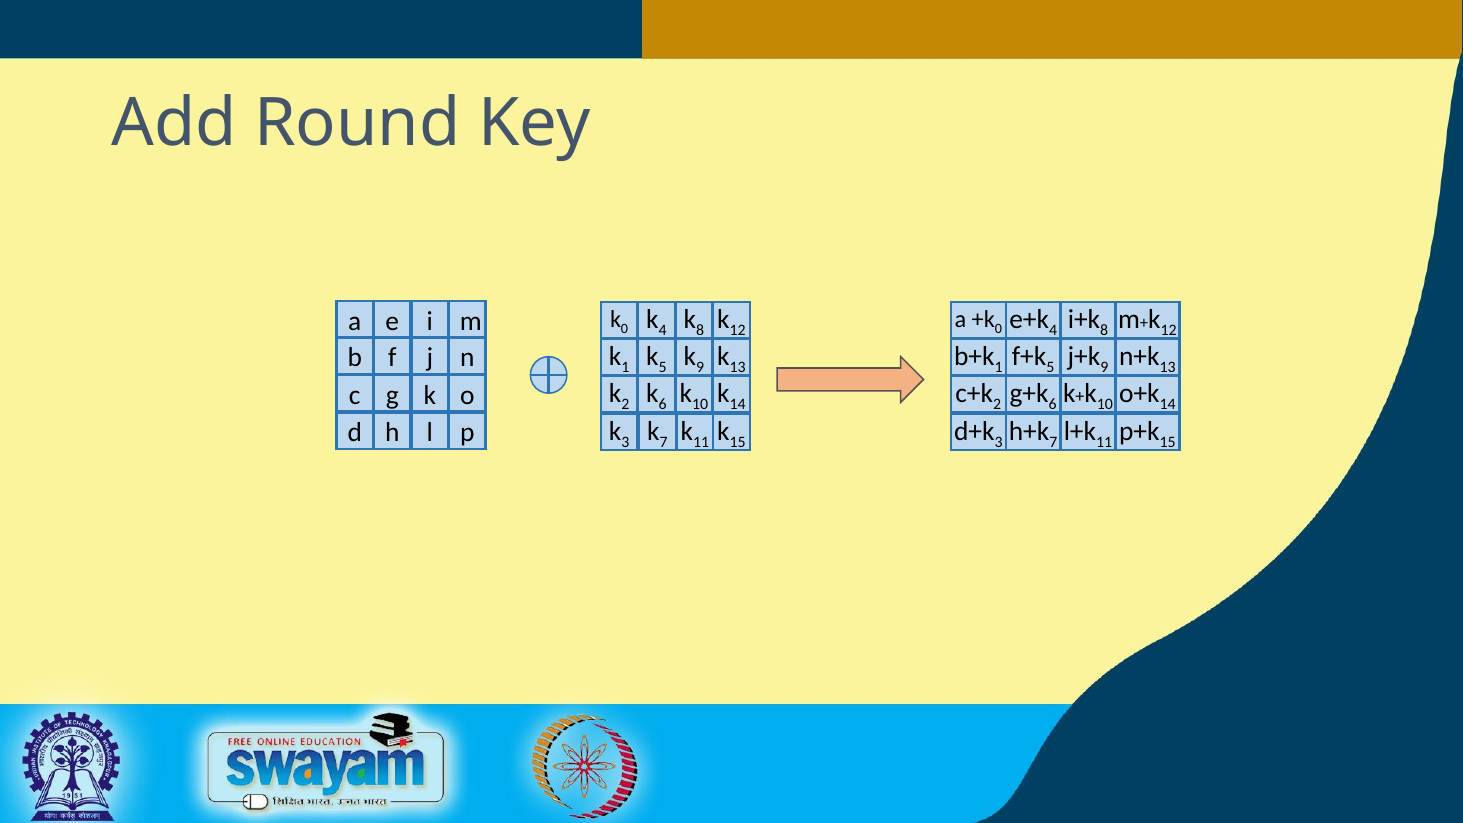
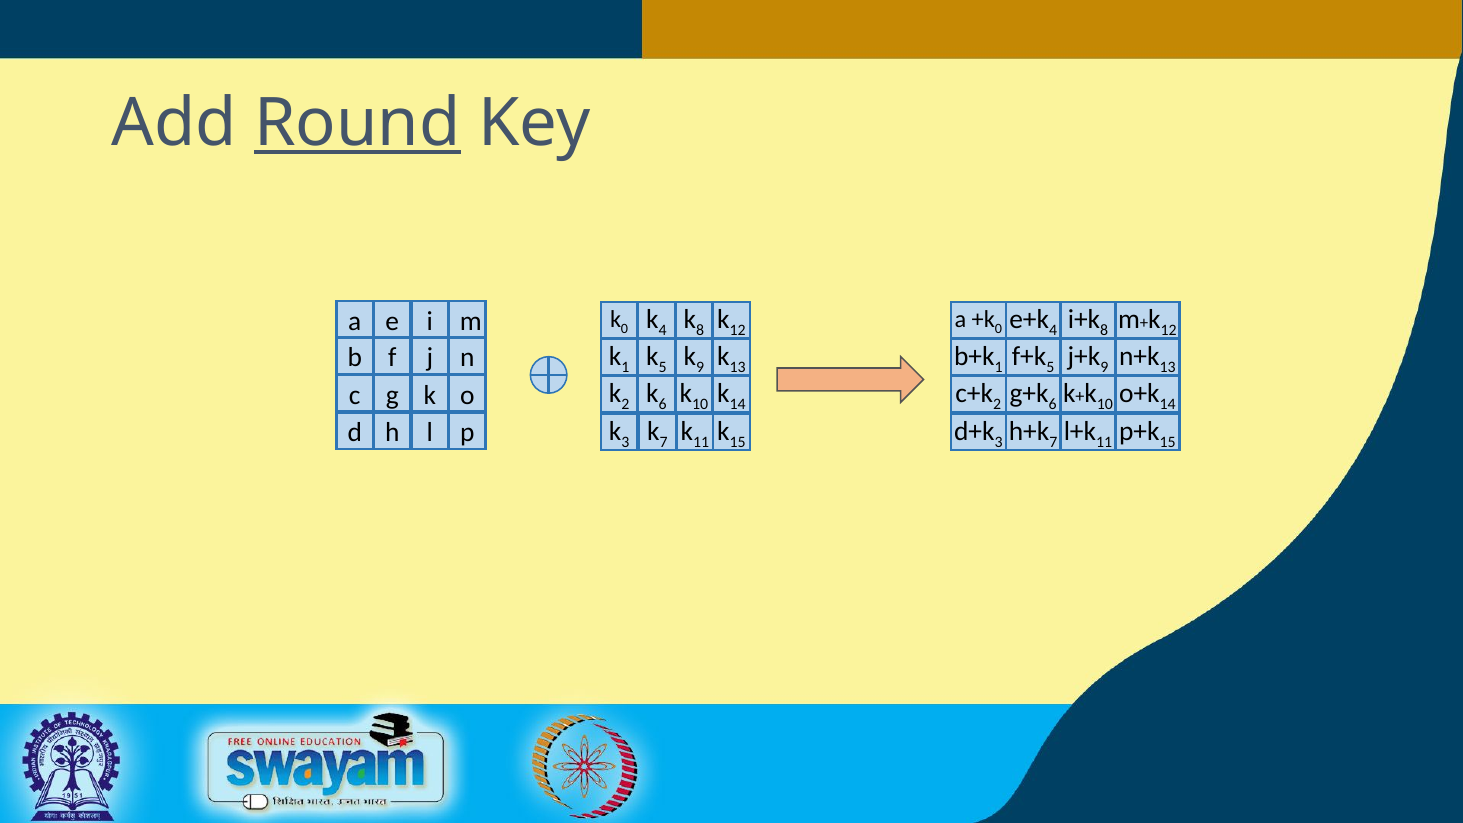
Round underline: none -> present (357, 123)
